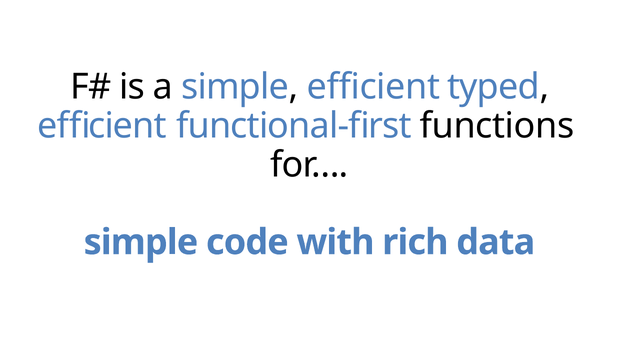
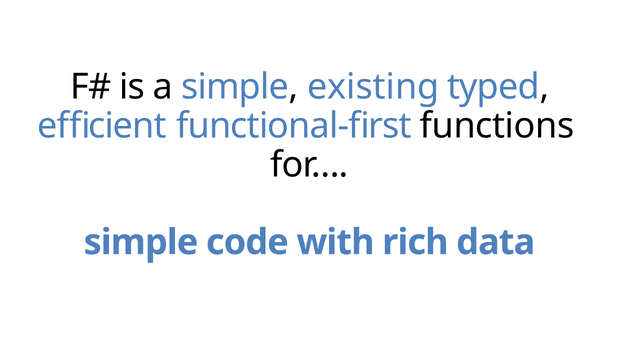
simple efficient: efficient -> existing (373, 87)
